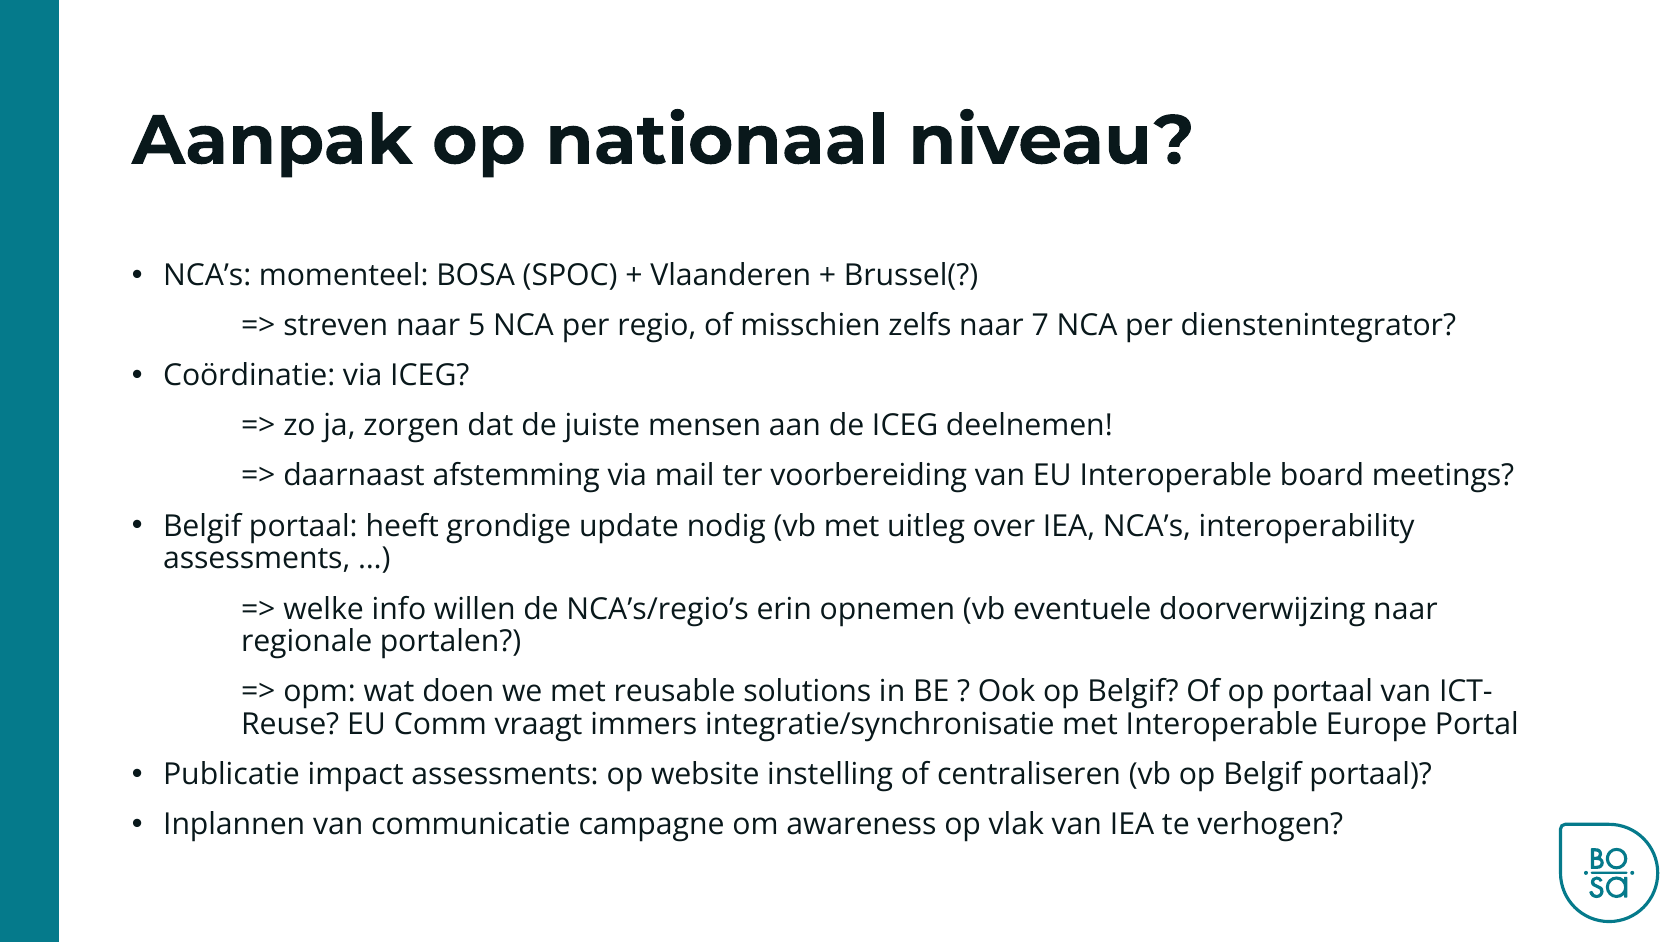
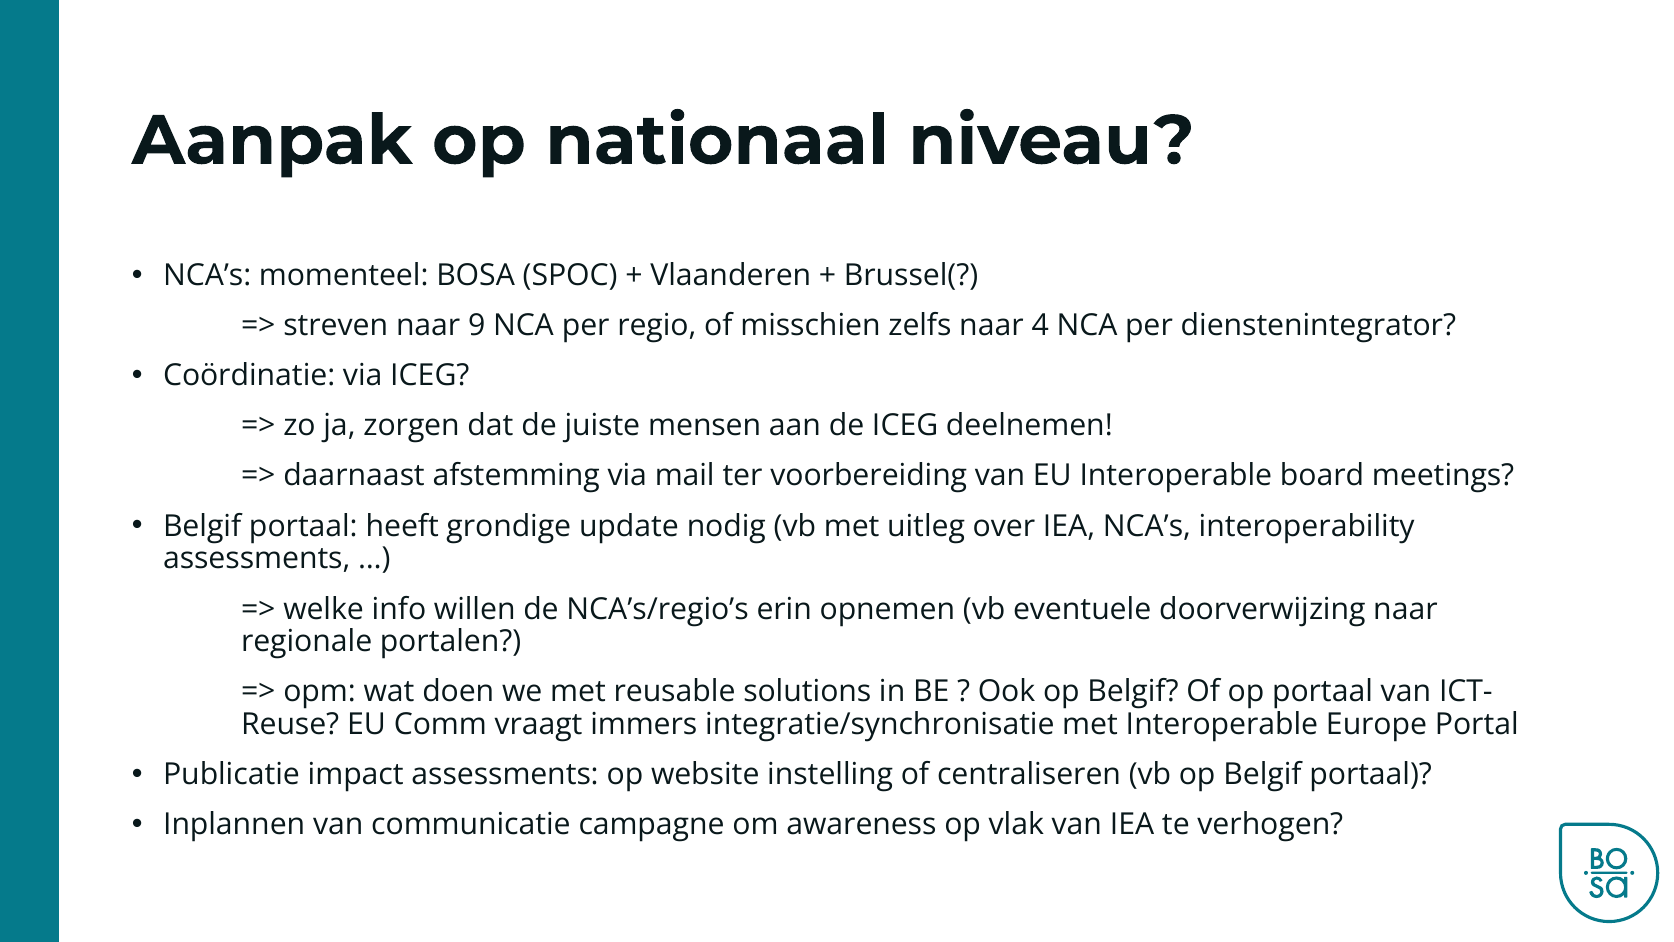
5: 5 -> 9 (477, 325)
7: 7 -> 4 (1040, 325)
